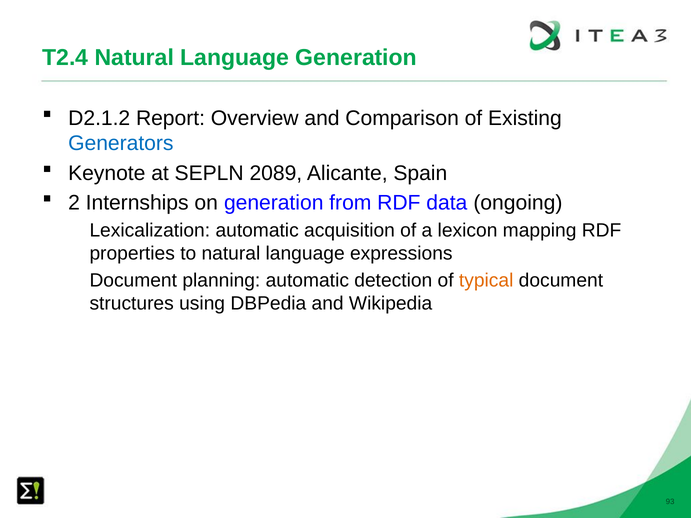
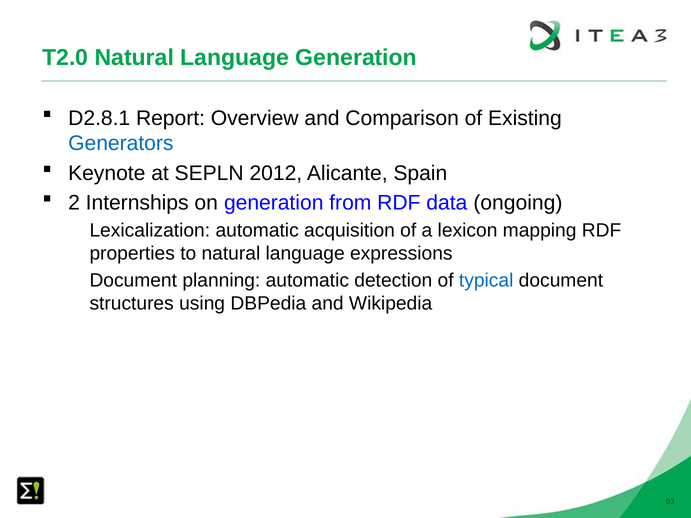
T2.4: T2.4 -> T2.0 (65, 58)
D2.1.2: D2.1.2 -> D2.8.1 (99, 118)
2089: 2089 -> 2012 (276, 173)
typical colour: orange -> blue (486, 280)
